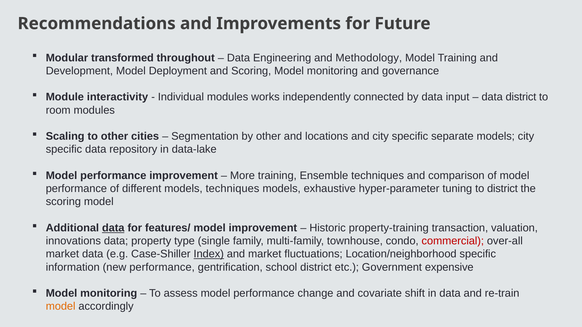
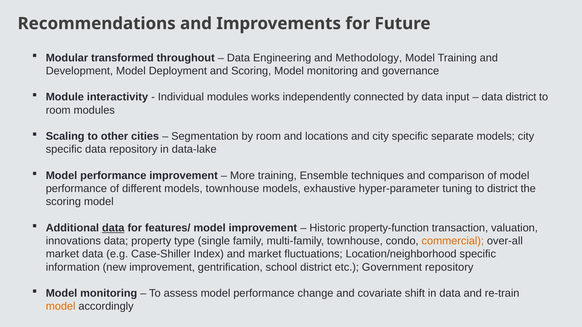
by other: other -> room (269, 136)
models techniques: techniques -> townhouse (232, 189)
property-training: property-training -> property-function (389, 228)
commercial colour: red -> orange (453, 241)
Index underline: present -> none (209, 254)
new performance: performance -> improvement (162, 267)
Government expensive: expensive -> repository (449, 267)
